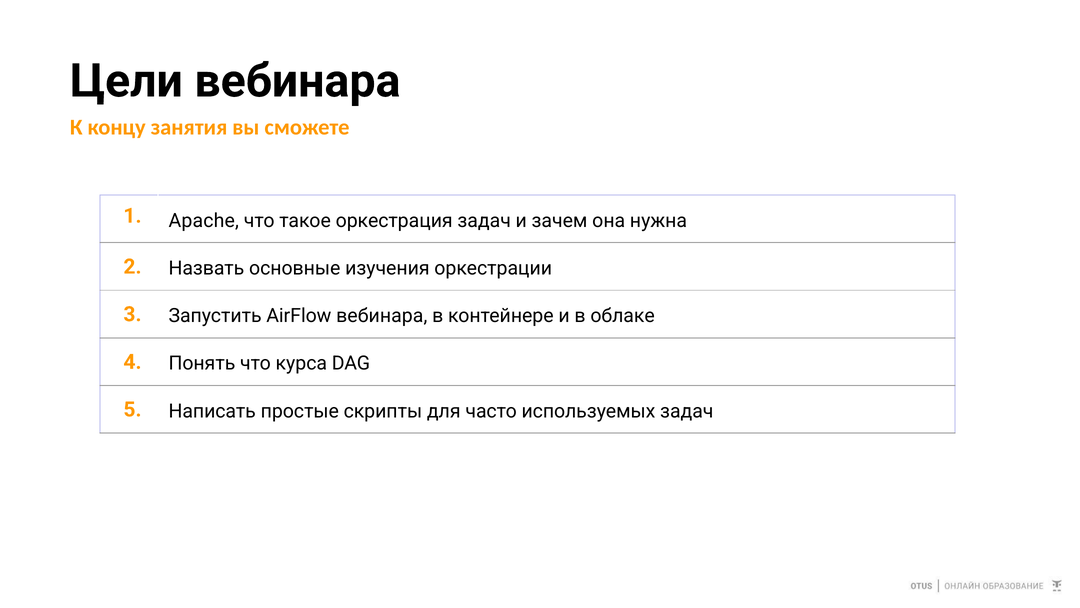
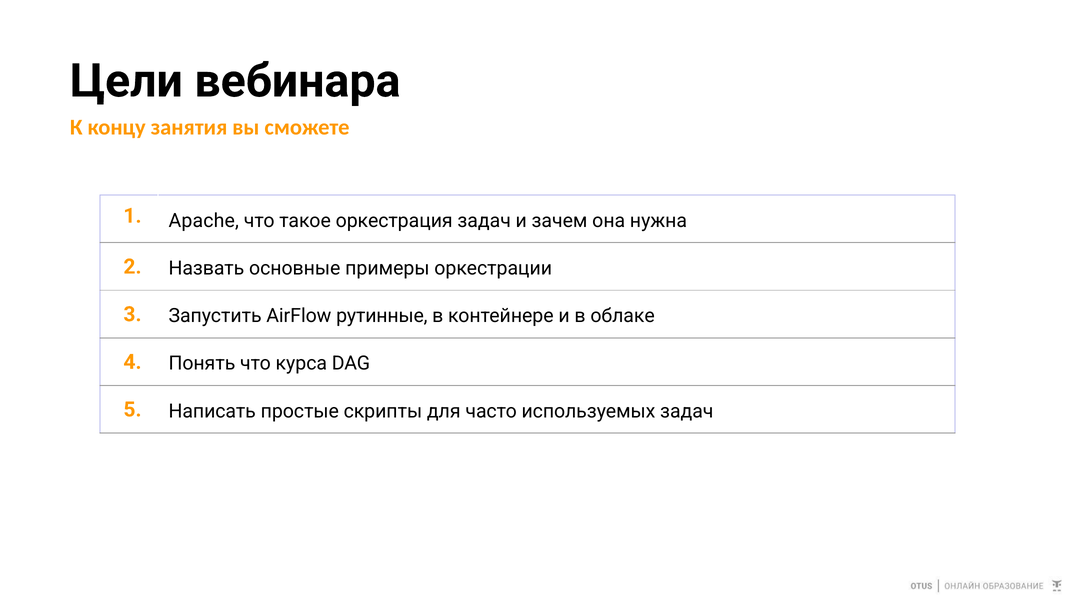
изучения: изучения -> примеры (387, 268)
AirFlow вебинара: вебинара -> рутинные (382, 316)
